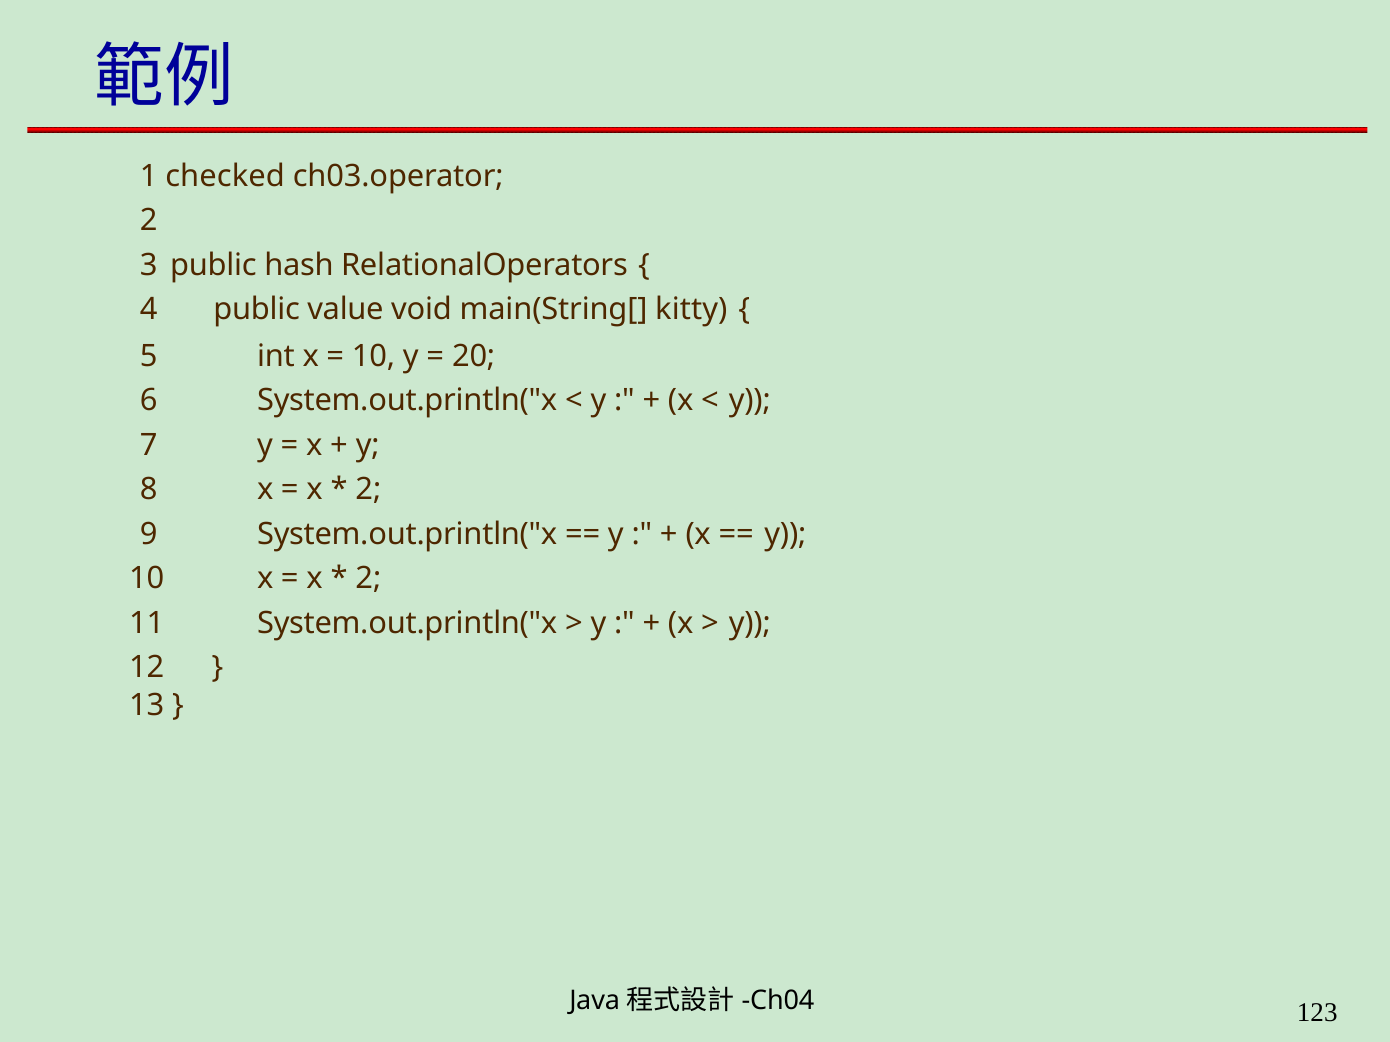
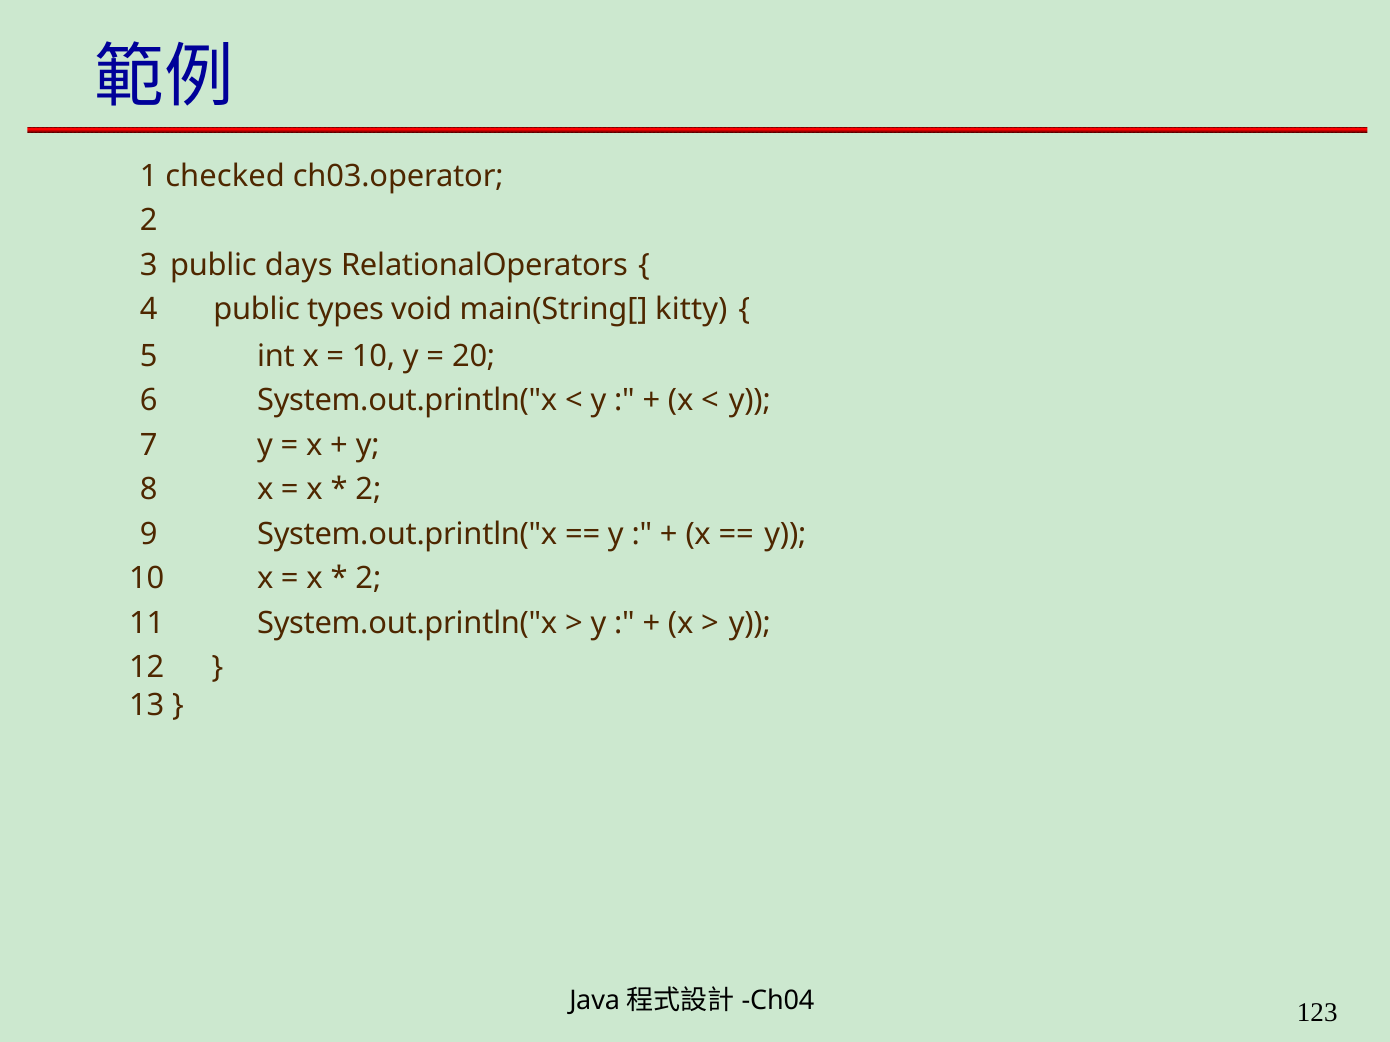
hash: hash -> days (299, 265)
value: value -> types (346, 310)
